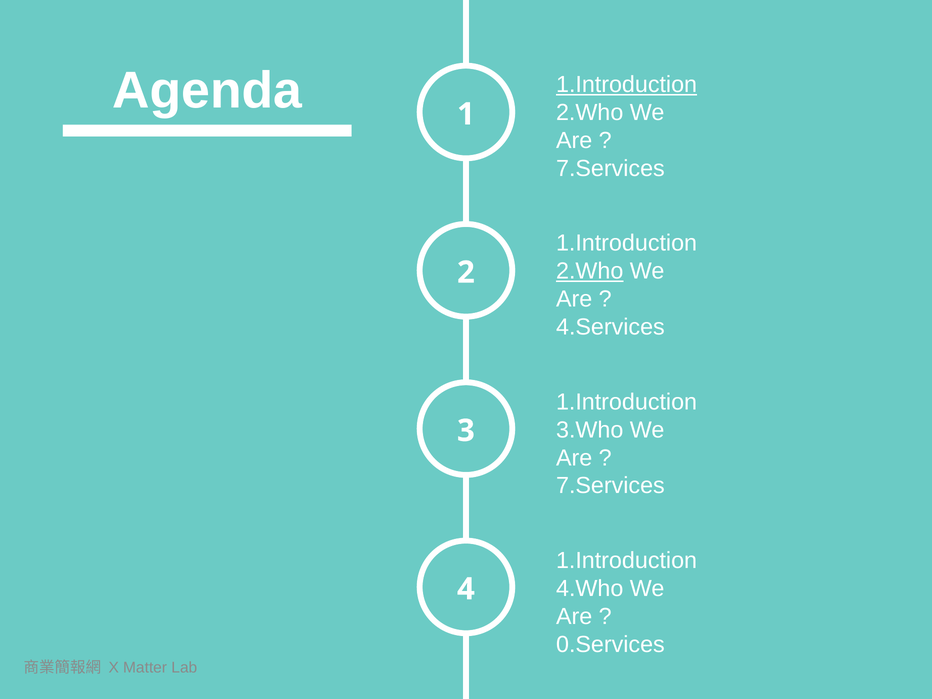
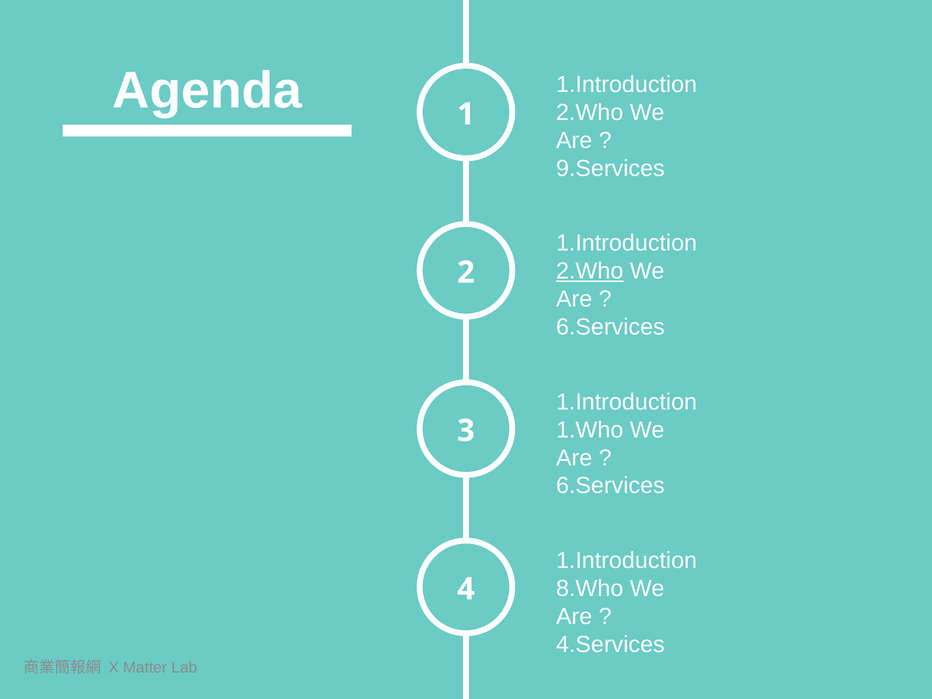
1.Introduction underline: present -> none (627, 85)
7.Services: 7.Services -> 9.Services (610, 169)
4.Services: 4.Services -> 6.Services (610, 327)
3.Who: 3.Who -> 1.Who (590, 430)
7.Services: 7.Services -> 6.Services (610, 486)
4.Who: 4.Who -> 8.Who (590, 588)
0.Services: 0.Services -> 4.Services (610, 644)
